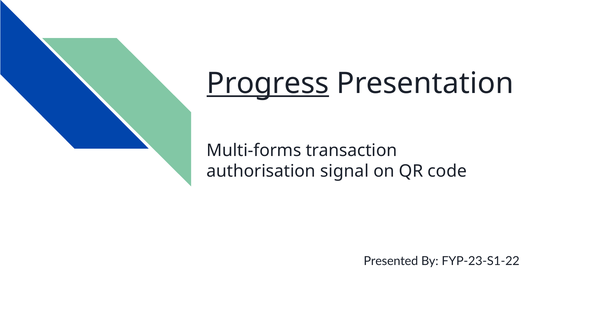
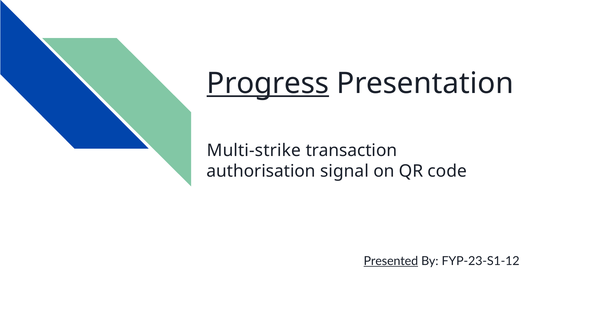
Multi-forms: Multi-forms -> Multi-strike (254, 150)
Presented underline: none -> present (391, 261)
FYP-23-S1-22: FYP-23-S1-22 -> FYP-23-S1-12 (481, 261)
